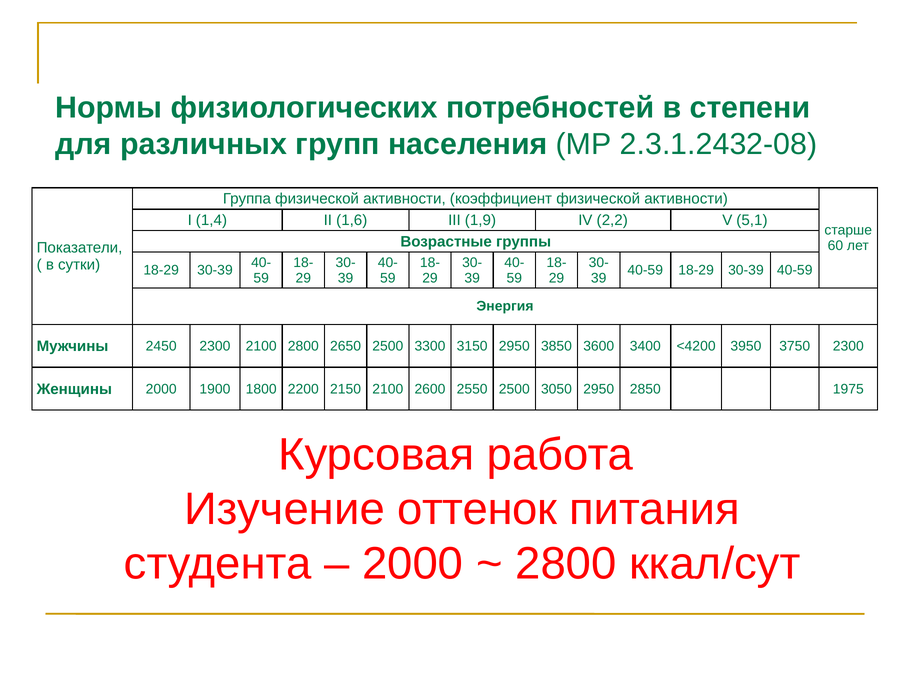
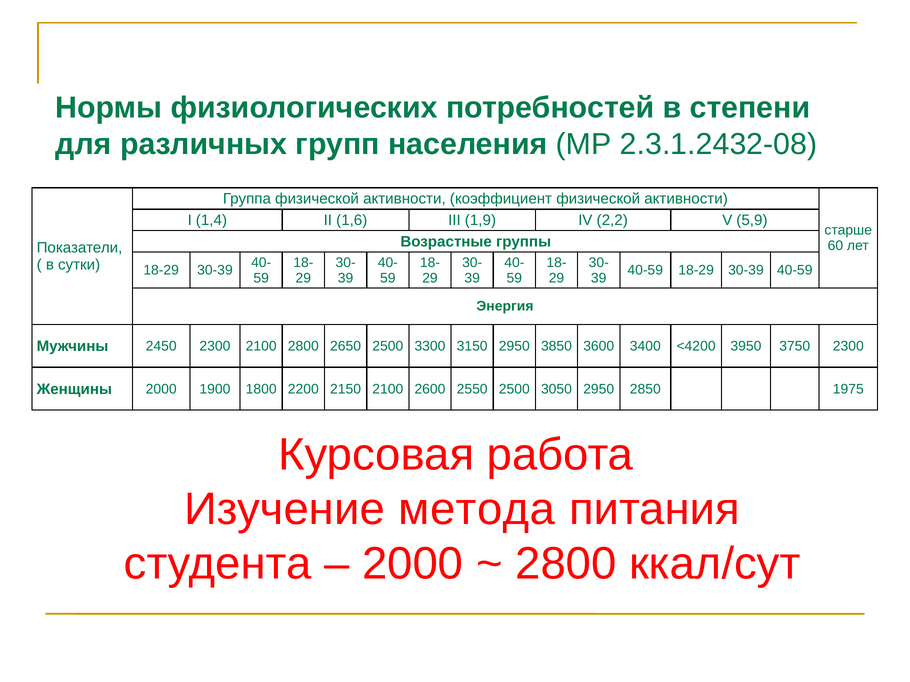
5,1: 5,1 -> 5,9 (752, 220)
оттенок: оттенок -> метода (477, 510)
